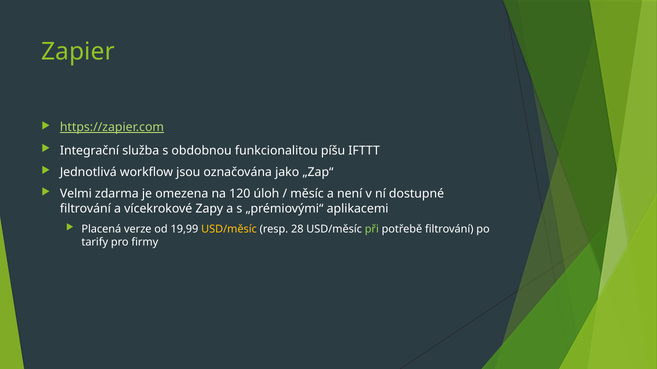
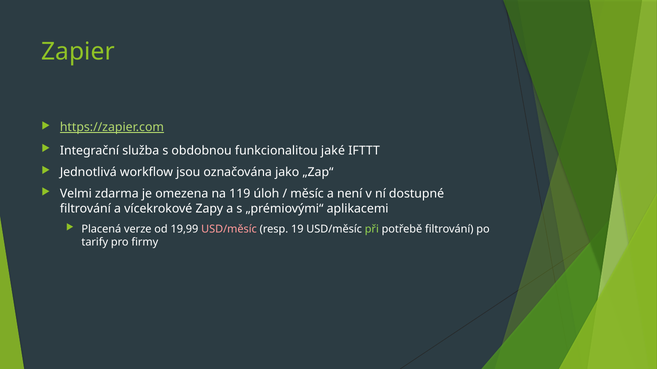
píšu: píšu -> jaké (333, 151)
120: 120 -> 119 (240, 194)
USD/měsíc colour: yellow -> pink (229, 230)
28: 28 -> 19 (297, 230)
